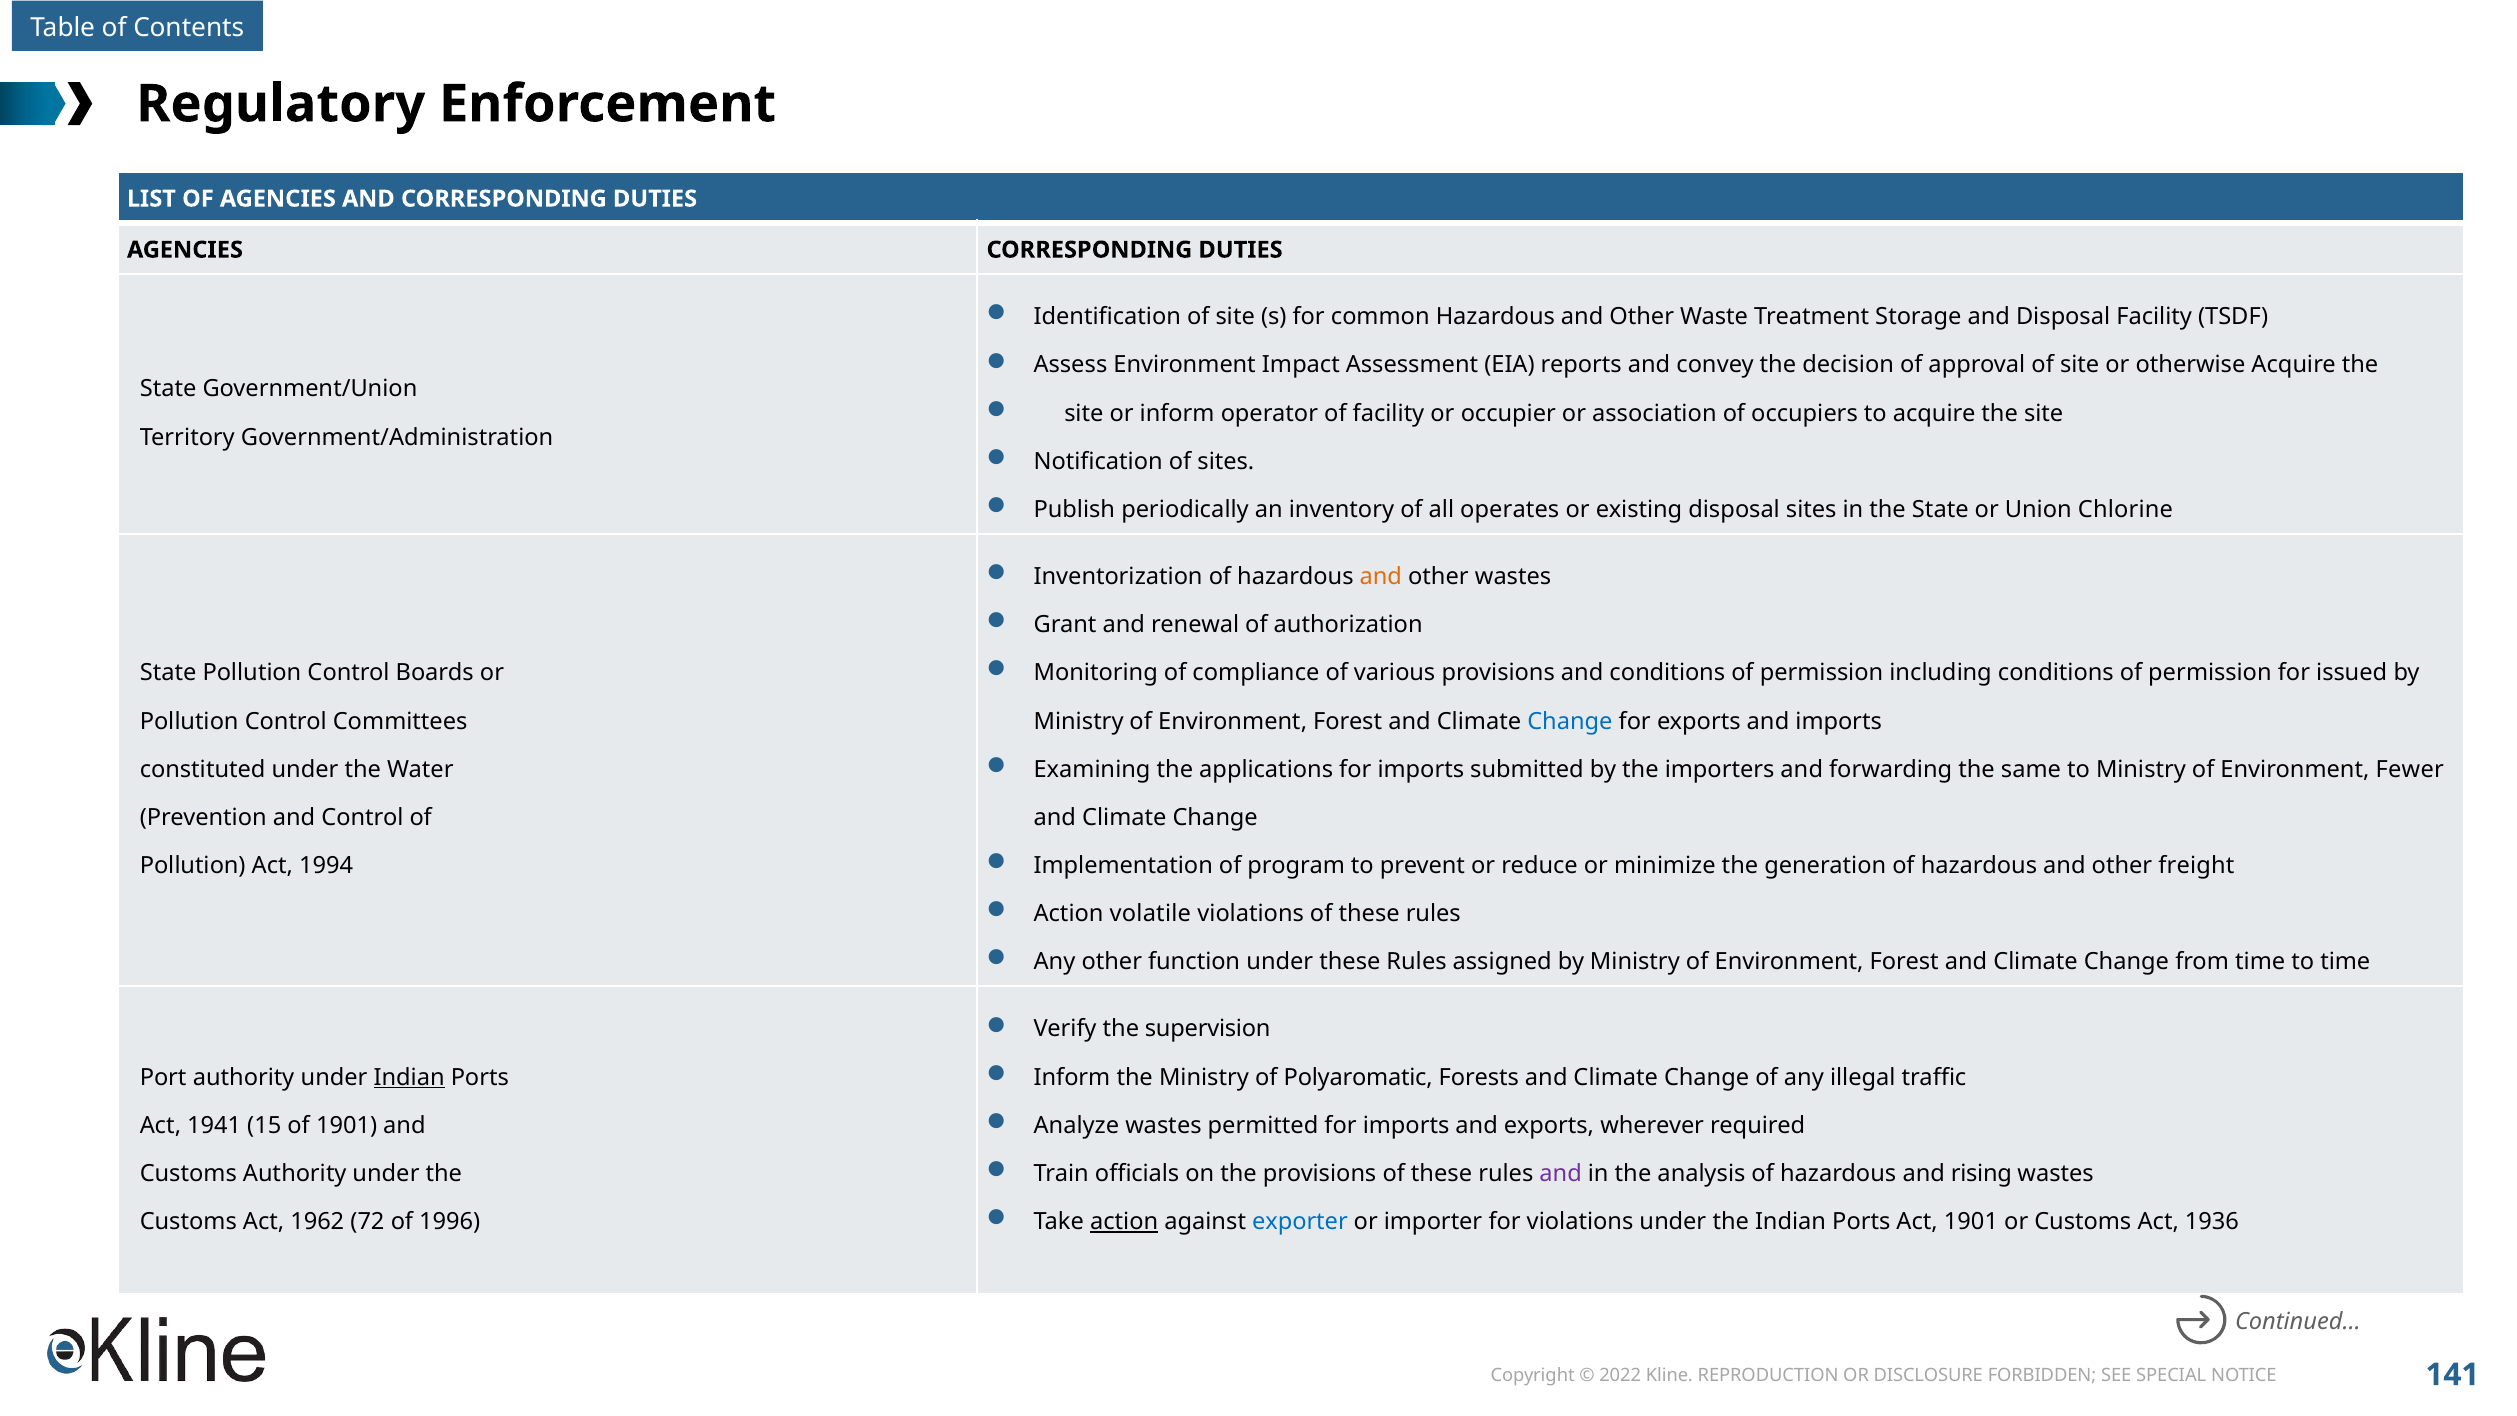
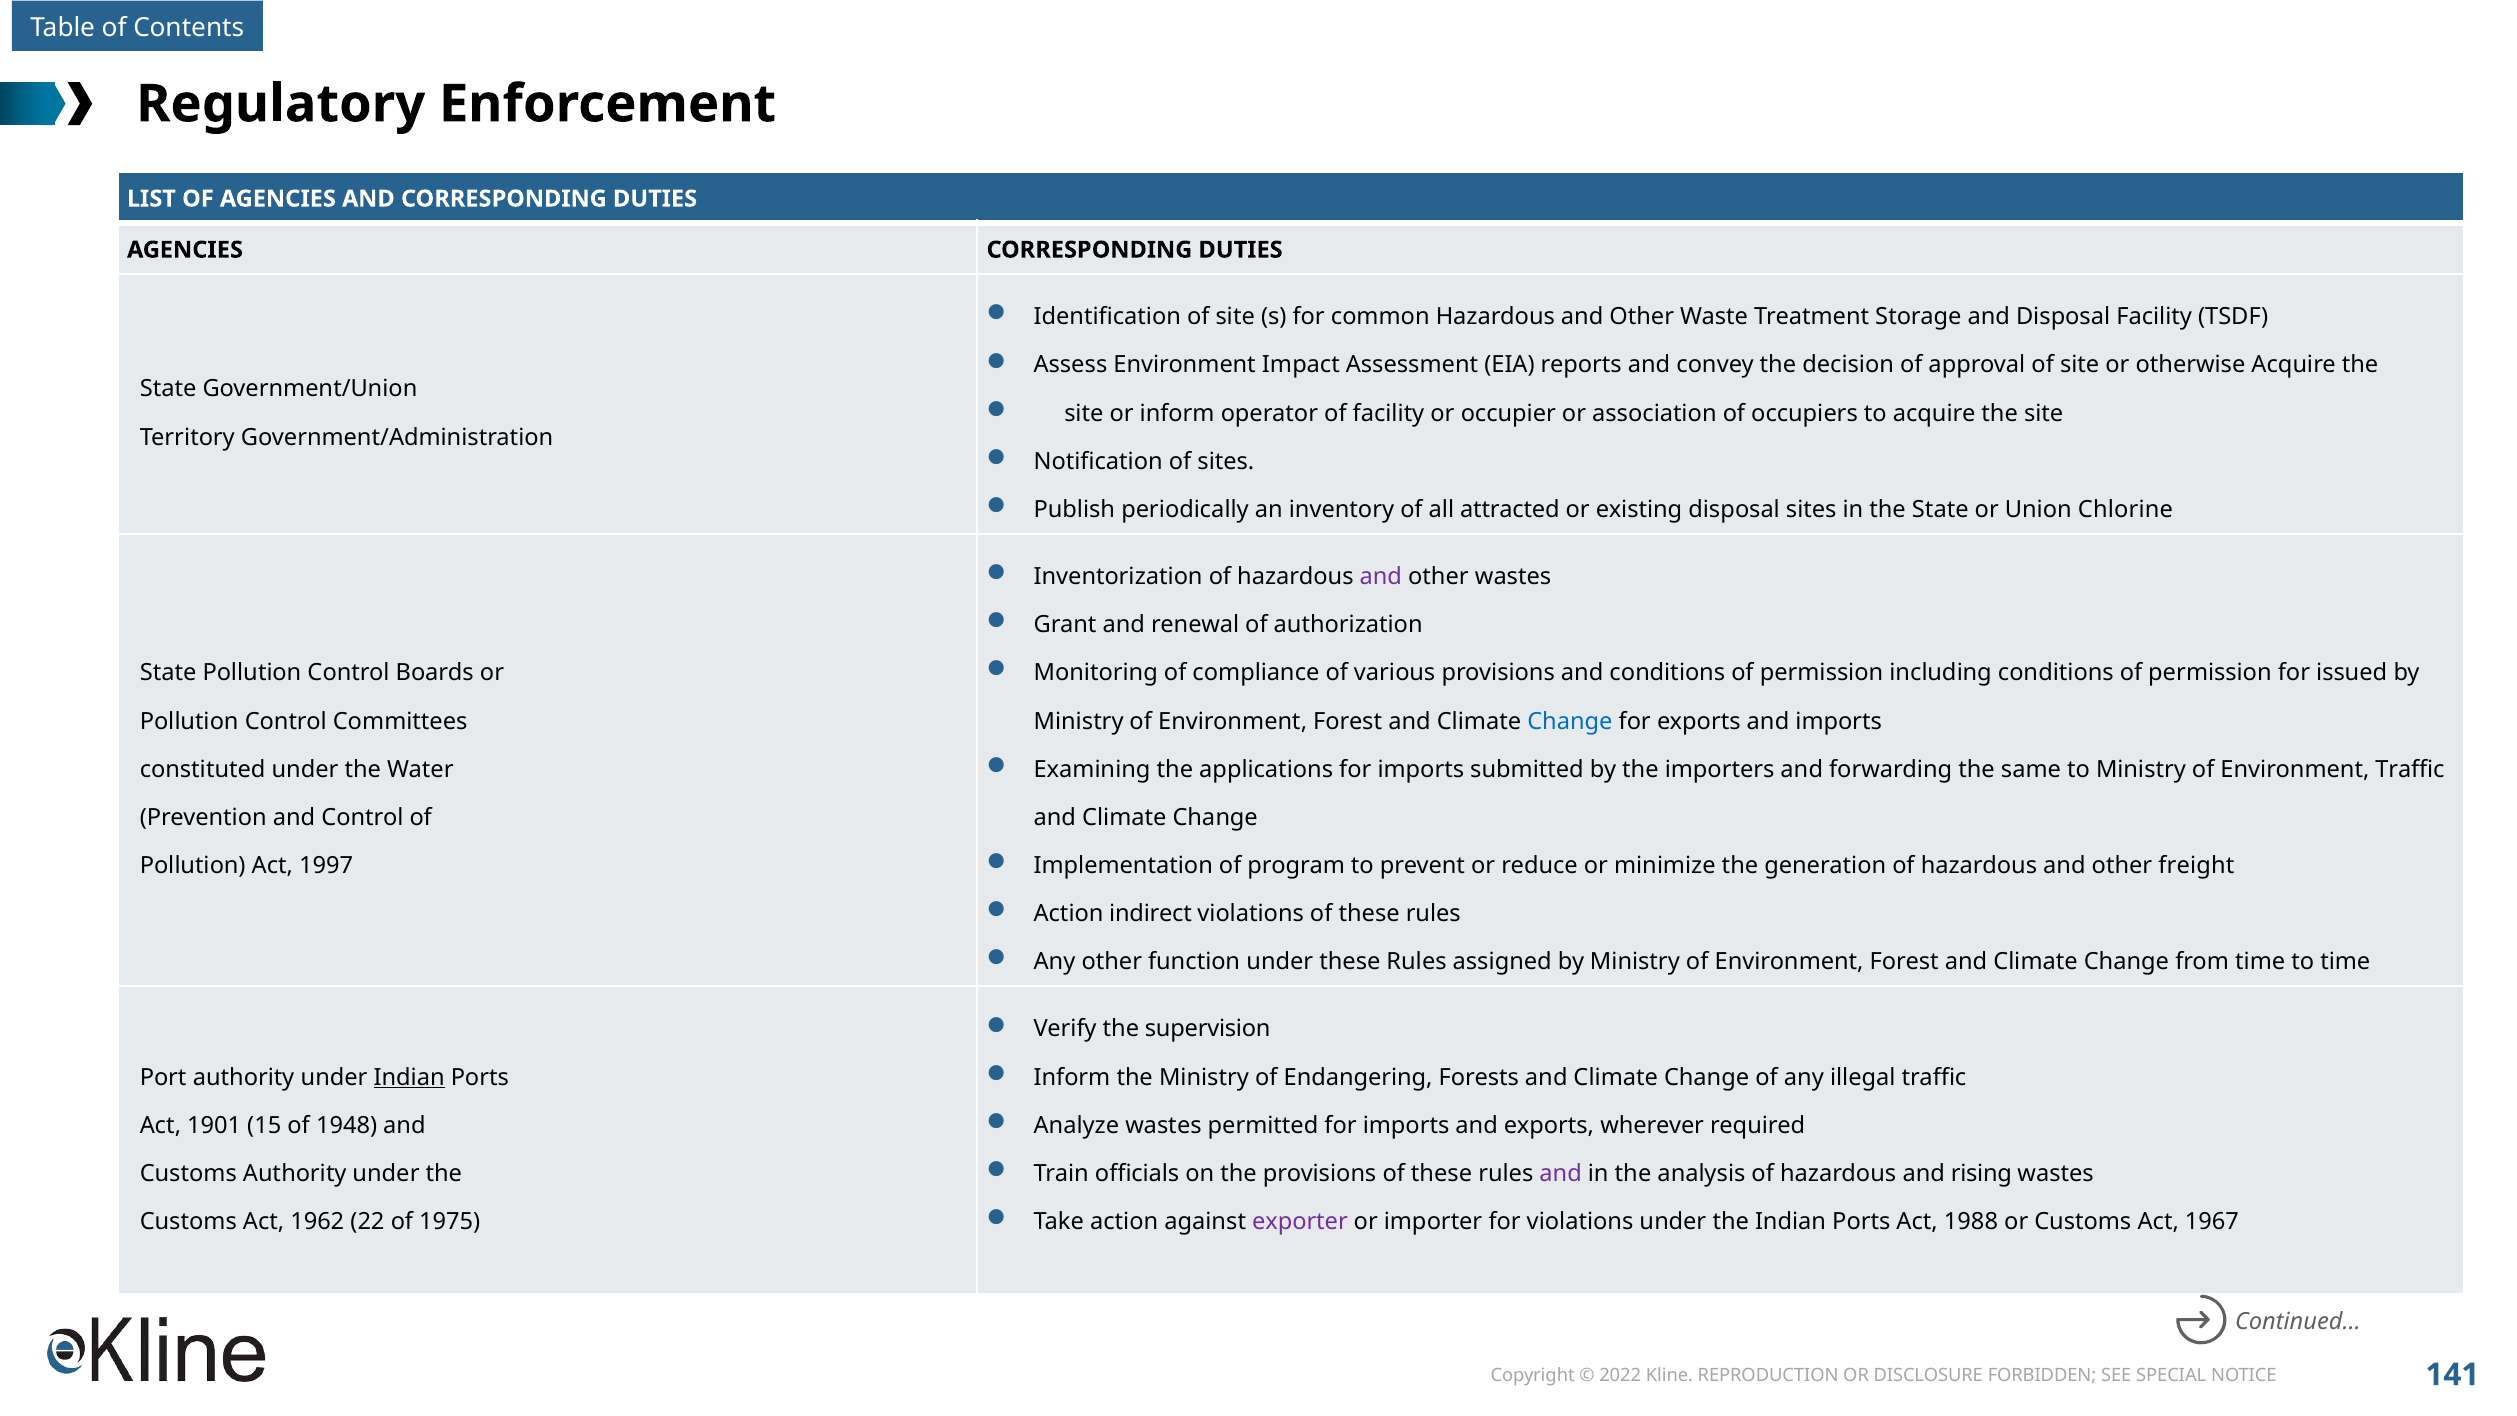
operates: operates -> attracted (1510, 510)
and colour: orange -> purple (1381, 577)
Environment Fewer: Fewer -> Traffic (2410, 769)
1994: 1994 -> 1997 (326, 866)
volatile: volatile -> indirect (1151, 914)
Polyaromatic: Polyaromatic -> Endangering (1358, 1077)
1941: 1941 -> 1901 (214, 1125)
of 1901: 1901 -> 1948 (347, 1125)
action underline: present -> none (1124, 1222)
exporter colour: blue -> purple (1300, 1222)
Act 1901: 1901 -> 1988 (1971, 1222)
1936: 1936 -> 1967 (2212, 1222)
72: 72 -> 22 (367, 1222)
1996: 1996 -> 1975 (450, 1222)
